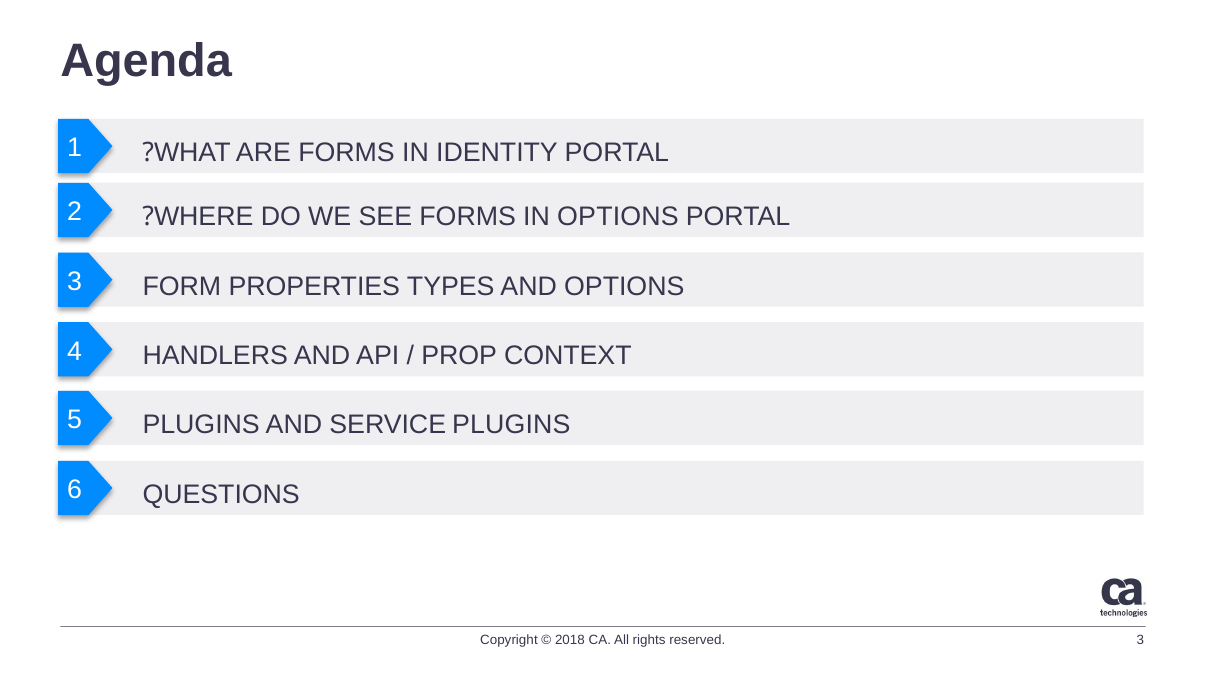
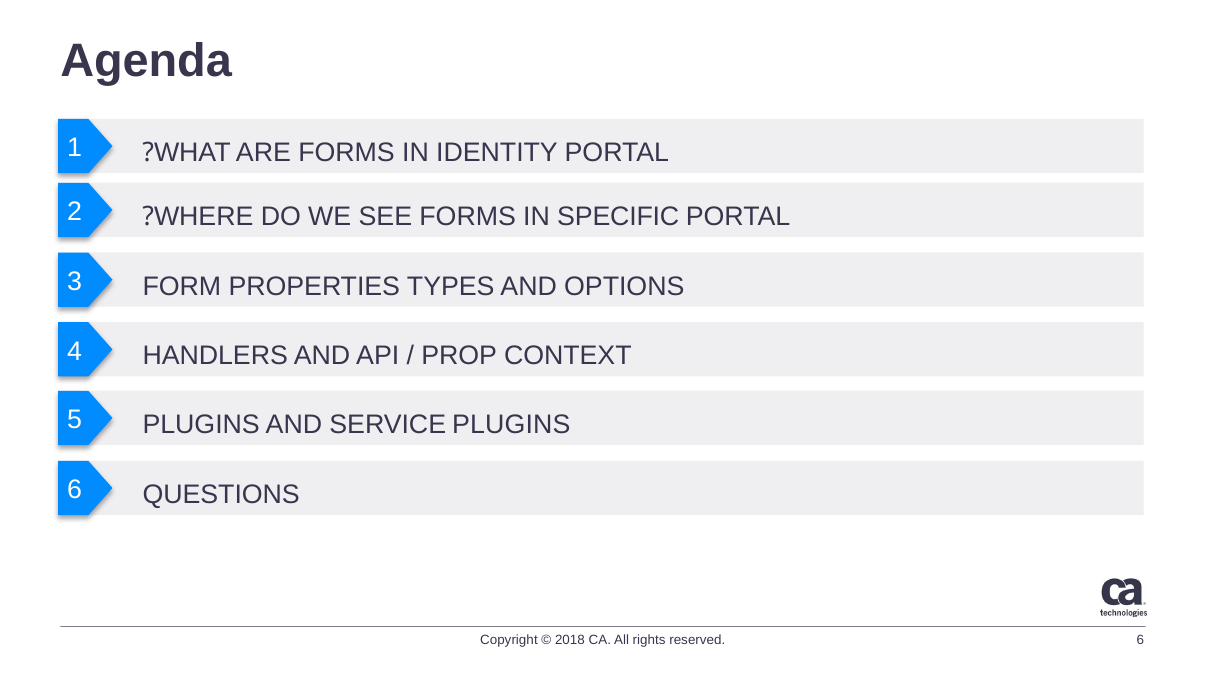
IN OPTIONS: OPTIONS -> SPECIFIC (618, 217)
3: 3 -> 6 (1140, 640)
